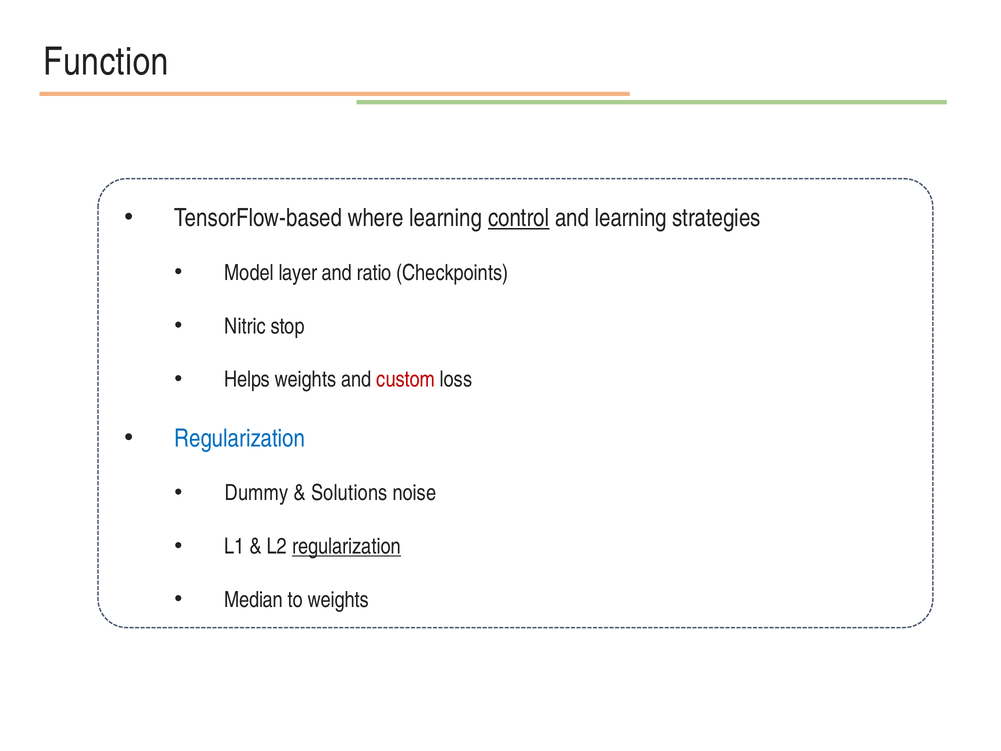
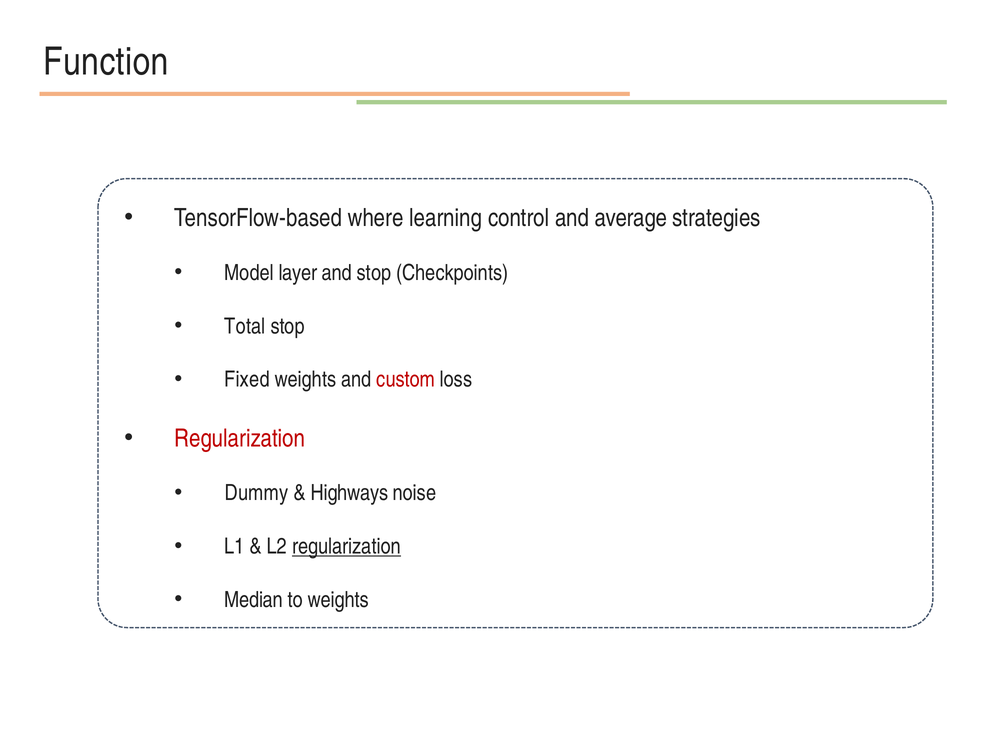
control underline: present -> none (519, 218)
and learning: learning -> average (631, 218)
and ratio: ratio -> stop (374, 273)
Nitric: Nitric -> Total (245, 326)
Helps: Helps -> Fixed (247, 380)
Regularization colour: blue -> red (240, 438)
Solutions: Solutions -> Highways (350, 493)
